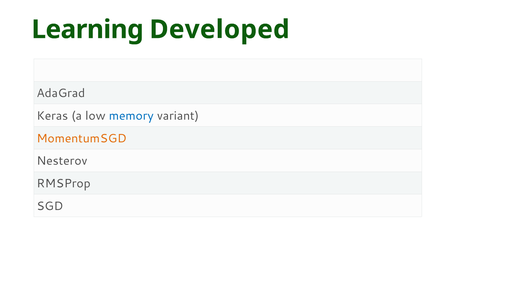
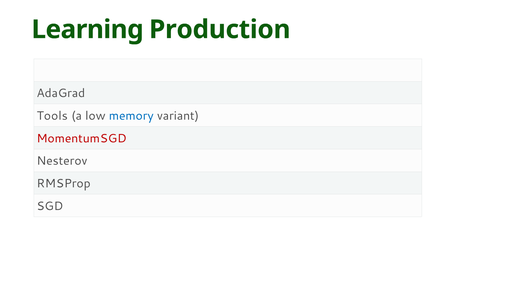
Developed: Developed -> Production (220, 30)
Keras: Keras -> Tools (52, 116)
MomentumSGD colour: orange -> red (82, 138)
